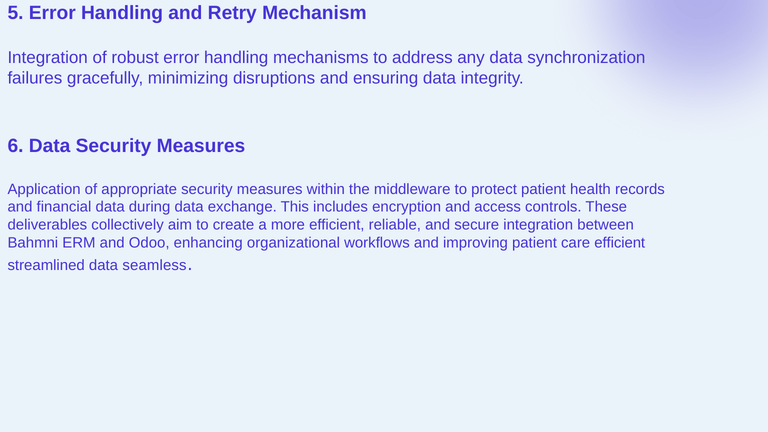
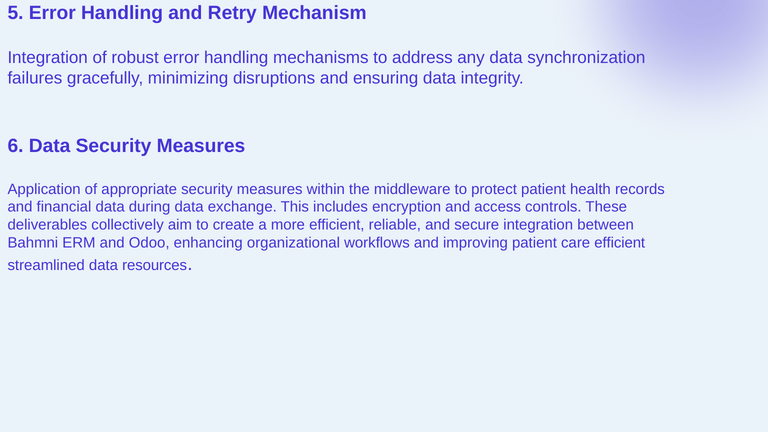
seamless: seamless -> resources (155, 265)
